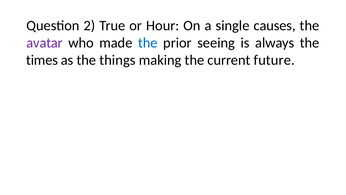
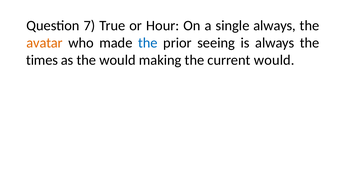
2: 2 -> 7 (89, 25)
single causes: causes -> always (275, 25)
avatar colour: purple -> orange (45, 43)
the things: things -> would (117, 60)
current future: future -> would (274, 60)
